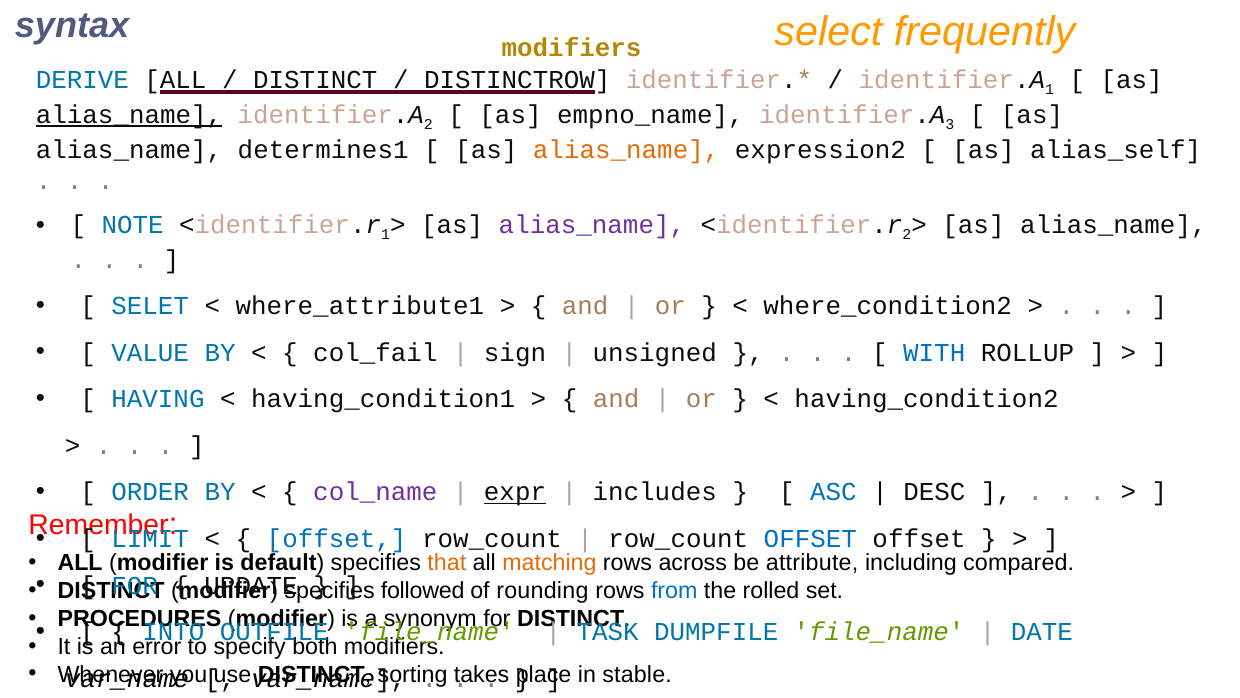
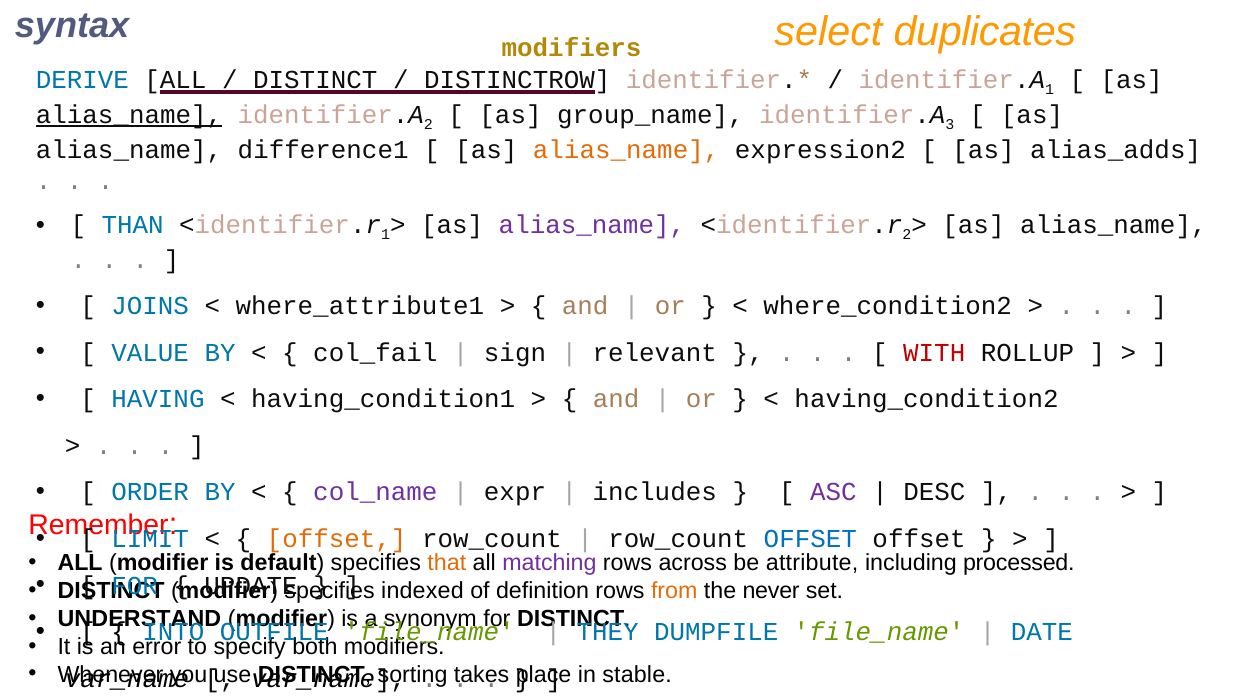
frequently: frequently -> duplicates (985, 32)
empno_name: empno_name -> group_name (650, 115)
determines1: determines1 -> difference1 (323, 150)
alias_self: alias_self -> alias_adds (1116, 150)
NOTE: NOTE -> THAN (133, 224)
SELET: SELET -> JOINS (150, 306)
unsigned: unsigned -> relevant (655, 353)
WITH colour: blue -> red (934, 353)
expr underline: present -> none (515, 492)
ASC colour: blue -> purple (833, 492)
offset colour: blue -> orange (337, 539)
matching colour: orange -> purple (549, 562)
compared: compared -> processed (1019, 562)
followed: followed -> indexed (422, 590)
rounding: rounding -> definition (543, 590)
from colour: blue -> orange (674, 590)
rolled: rolled -> never (771, 590)
PROCEDURES: PROCEDURES -> UNDERSTAND (139, 618)
TASK: TASK -> THEY (608, 632)
